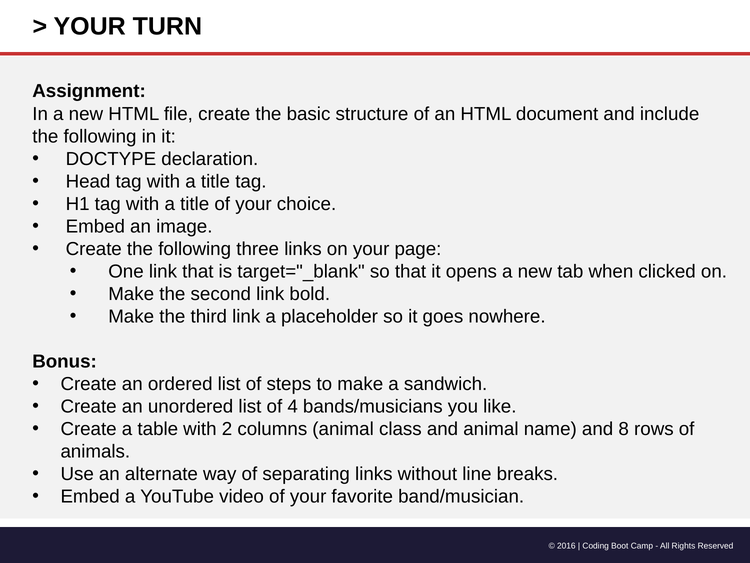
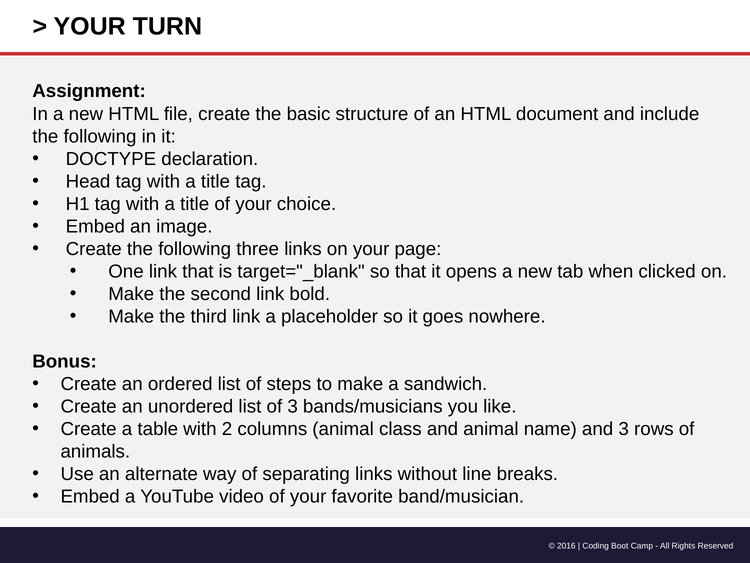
of 4: 4 -> 3 (293, 406)
and 8: 8 -> 3 (624, 429)
